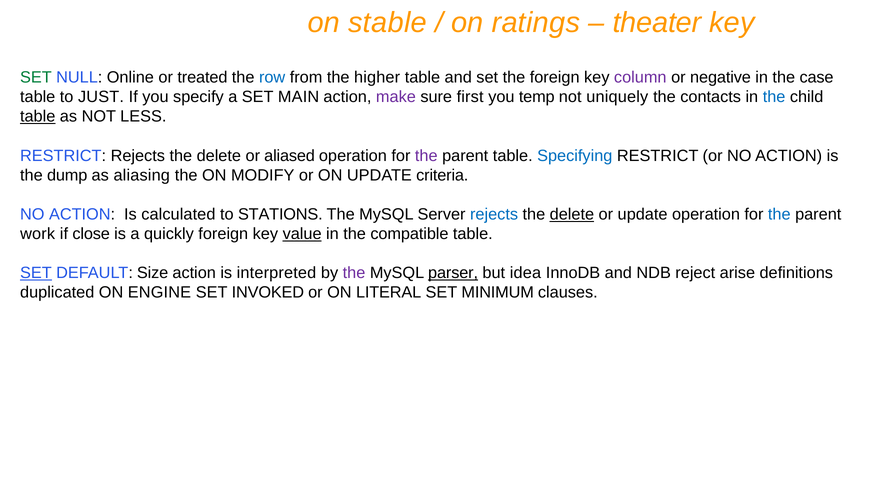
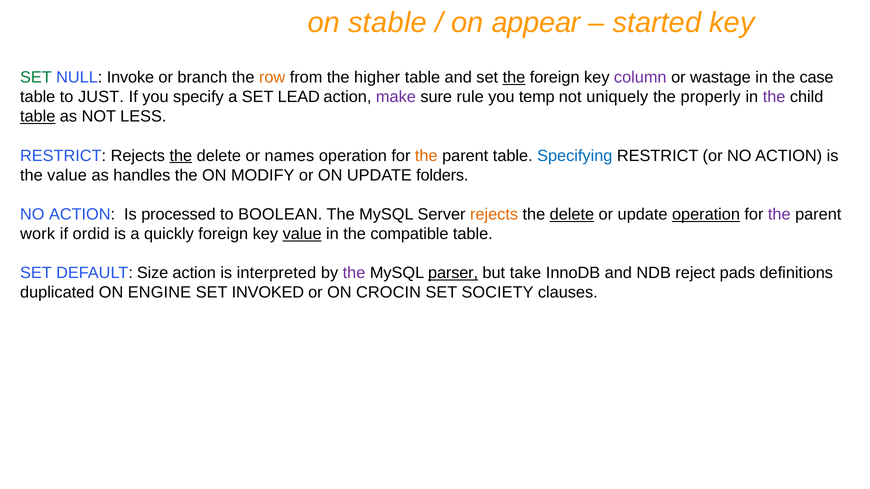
ratings: ratings -> appear (536, 23)
theater: theater -> started (657, 23)
Online: Online -> Invoke (130, 77)
treated: treated -> branch (202, 77)
row colour: blue -> orange (272, 77)
the underline: none -> present (514, 77)
negative: negative -> wastage (720, 77)
MAIN: MAIN -> LEAD (299, 97)
first: first -> rule (470, 97)
contacts: contacts -> properly (711, 97)
the colour: blue -> purple (774, 97)
the underline: none -> present (181, 156)
aliased: aliased -> names (289, 156)
the colour: purple -> orange (426, 156)
the dump: dump -> value (67, 175)
aliasing: aliasing -> handles (142, 175)
criteria: criteria -> folders (442, 175)
calculated: calculated -> processed (178, 214)
STATIONS: STATIONS -> BOOLEAN (280, 214)
rejects colour: blue -> orange (494, 214)
operation underline: none -> present (706, 214)
the colour: blue -> purple (779, 214)
close: close -> ordid (91, 234)
SET underline: present -> none (36, 273)
idea: idea -> take (525, 273)
arise: arise -> pads (737, 273)
LITERAL: LITERAL -> CROCIN (388, 293)
MINIMUM: MINIMUM -> SOCIETY (498, 293)
